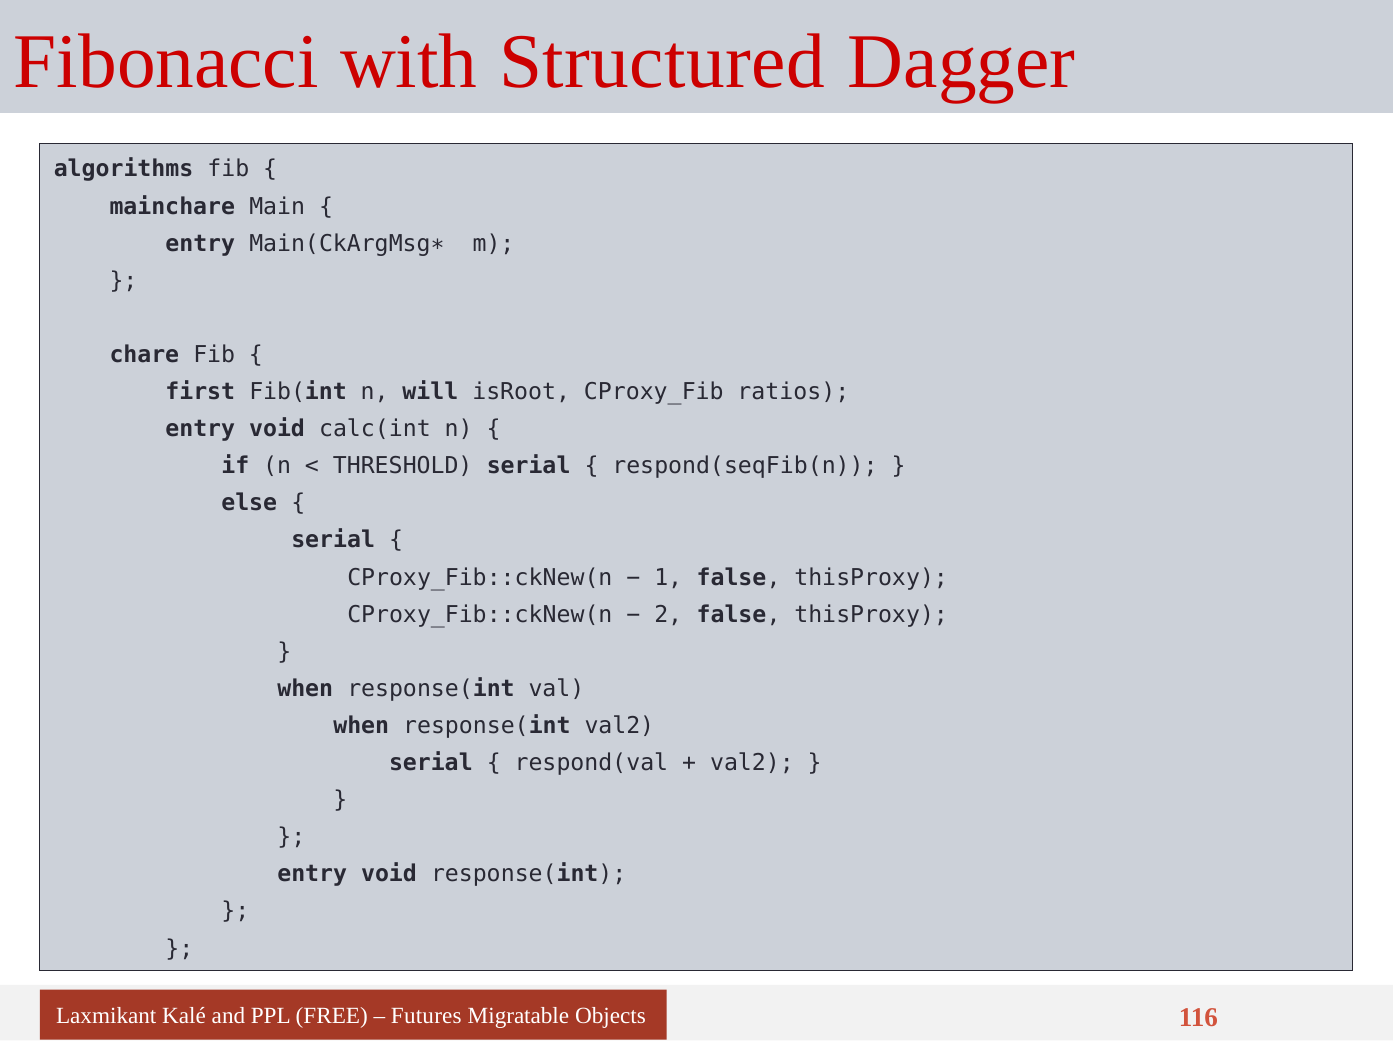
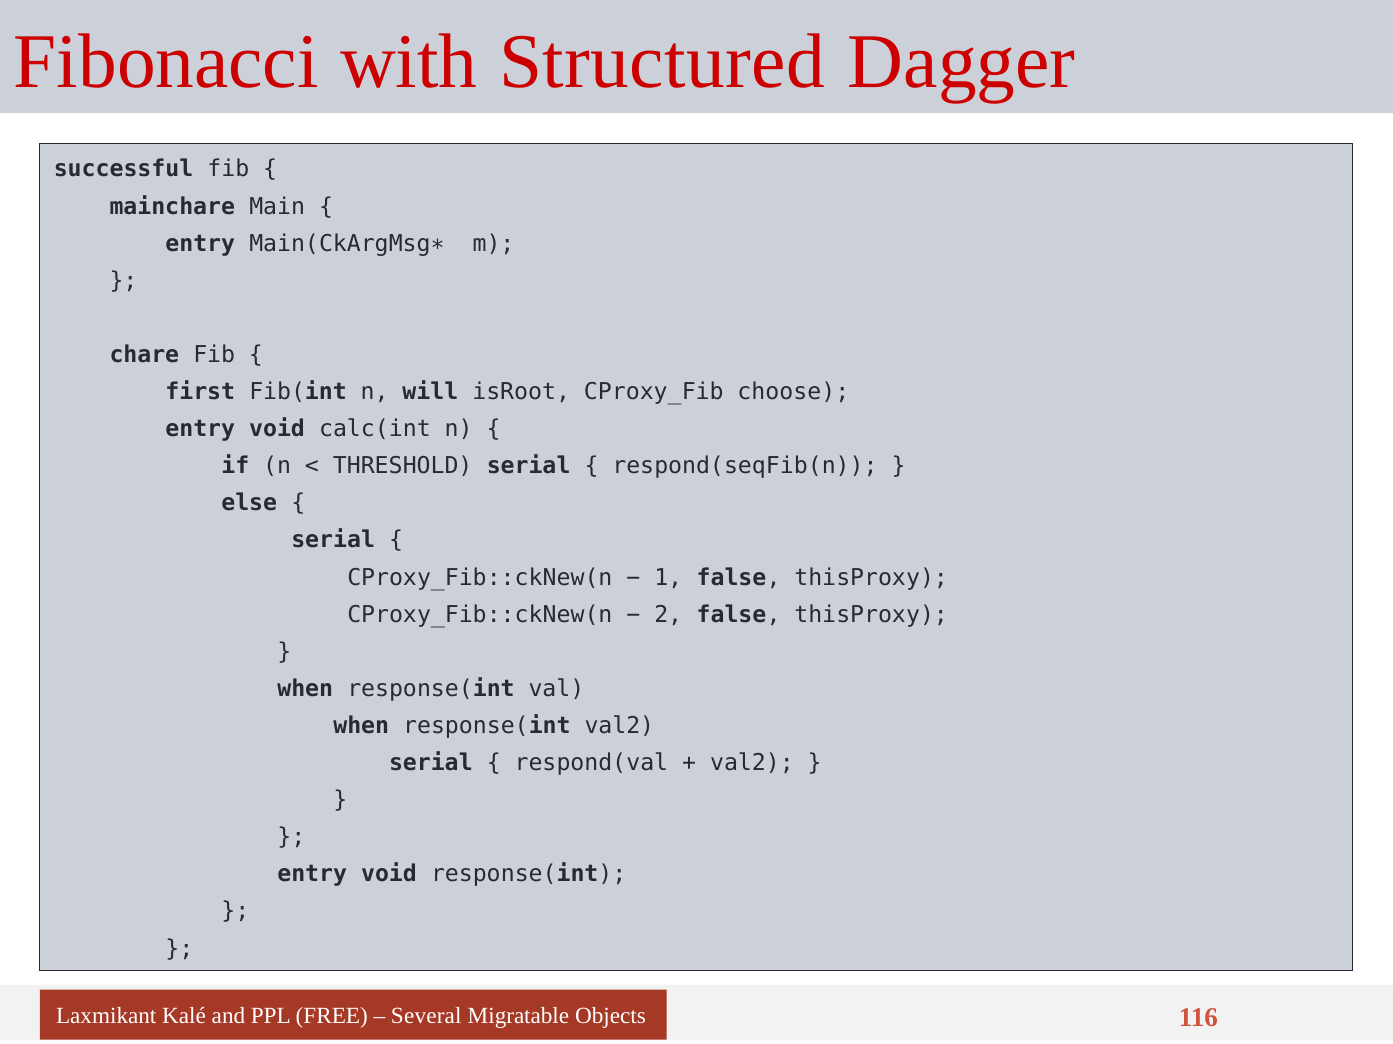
algorithms: algorithms -> successful (124, 169)
ratios: ratios -> choose (793, 392)
Futures: Futures -> Several (426, 1017)
